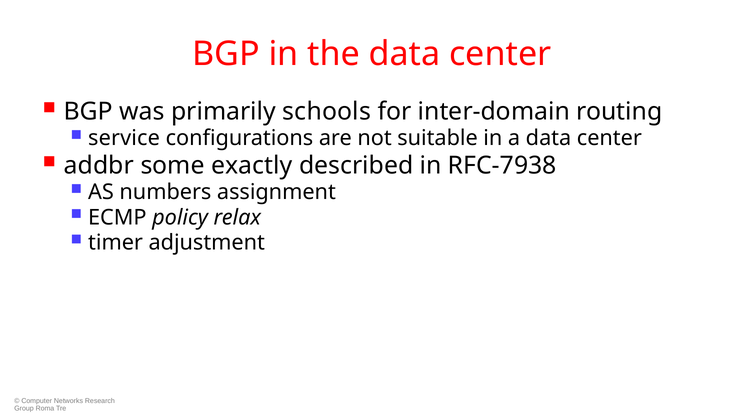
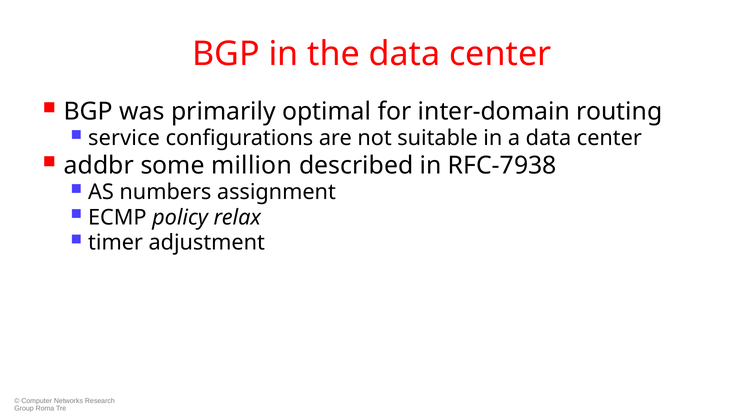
schools: schools -> optimal (327, 111)
exactly: exactly -> million (252, 165)
